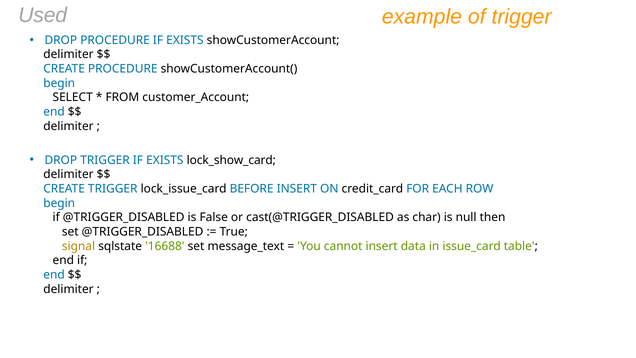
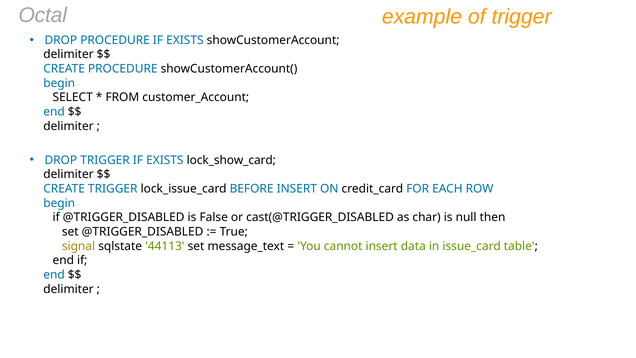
Used: Used -> Octal (43, 15)
16688: 16688 -> 44113 (165, 246)
